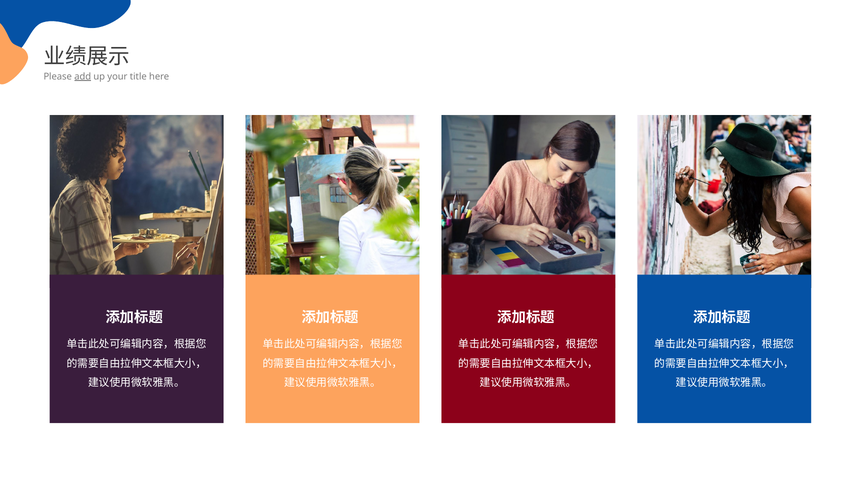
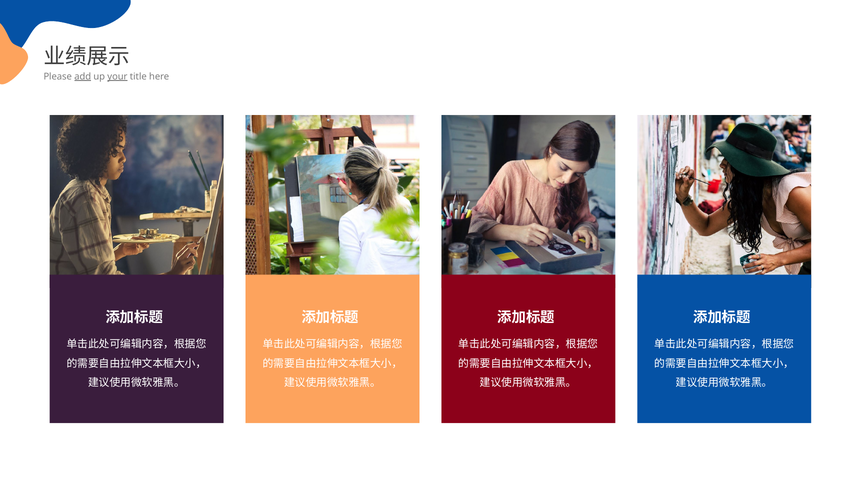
your underline: none -> present (117, 76)
